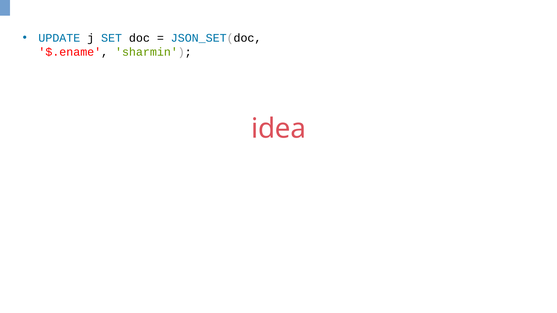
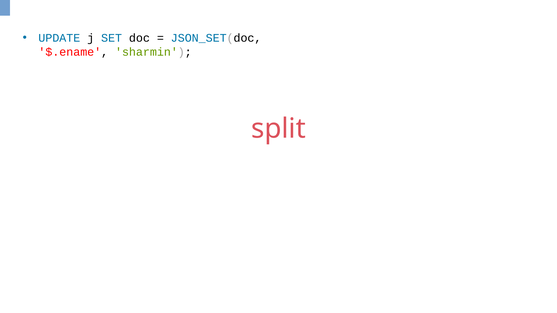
idea: idea -> split (279, 129)
